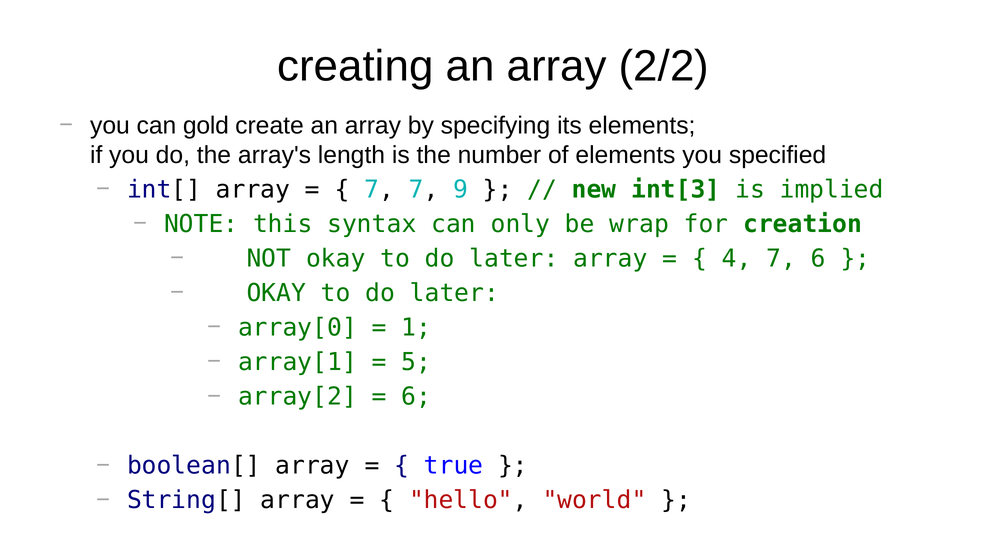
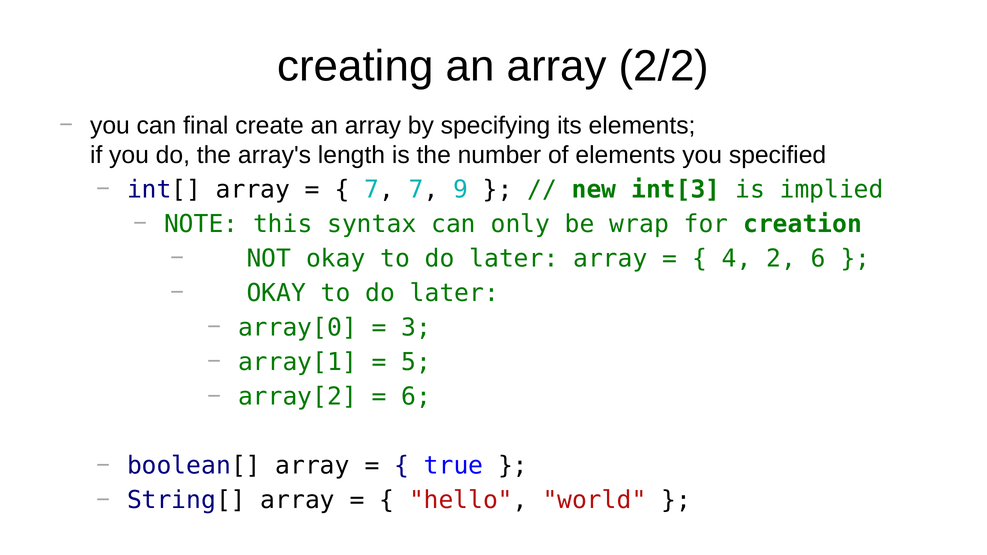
gold: gold -> final (206, 125)
4 7: 7 -> 2 (781, 259)
1: 1 -> 3 (416, 328)
